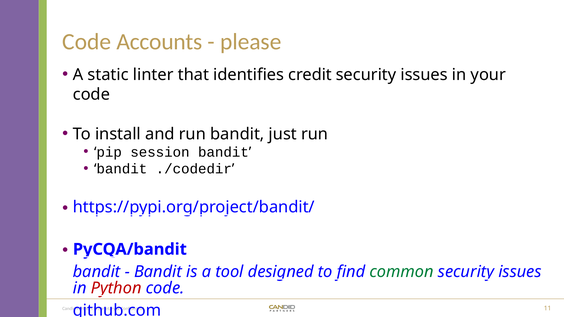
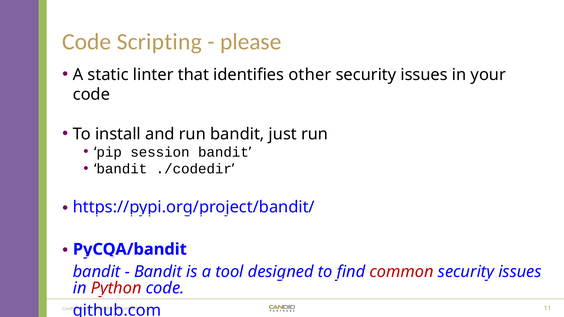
Accounts: Accounts -> Scripting (159, 42)
credit: credit -> other (310, 75)
common colour: green -> red (402, 272)
